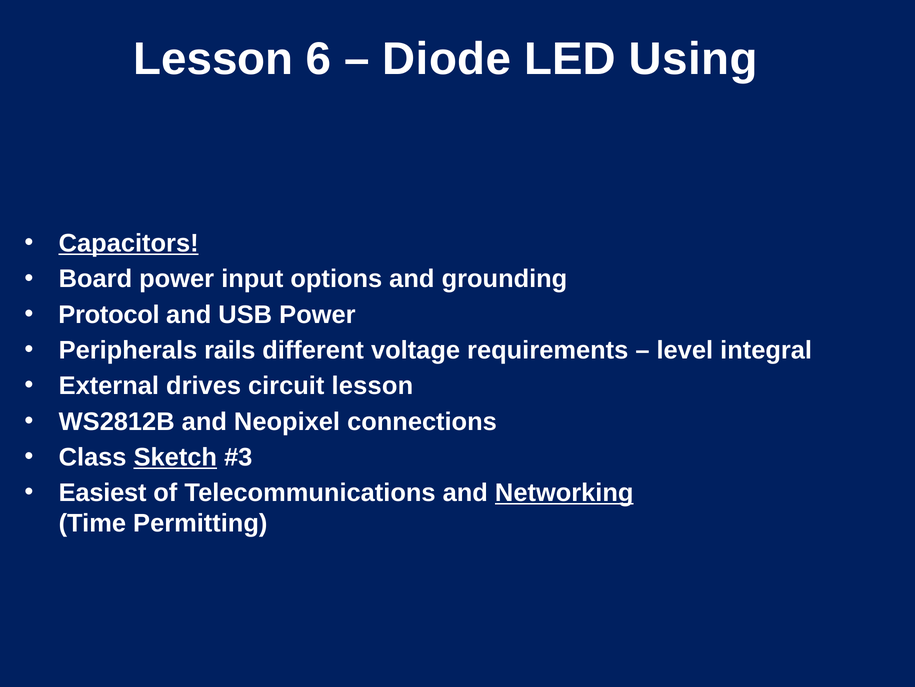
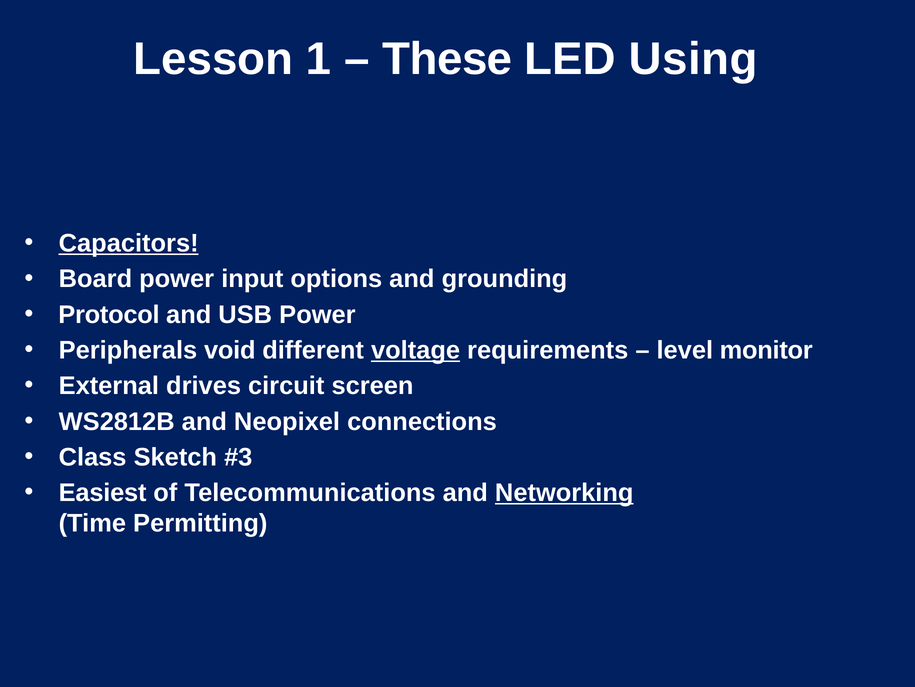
6: 6 -> 1 (319, 59)
Diode: Diode -> These (447, 59)
rails: rails -> void (230, 350)
voltage underline: none -> present (416, 350)
integral: integral -> monitor (766, 350)
circuit lesson: lesson -> screen (372, 386)
Sketch underline: present -> none (175, 457)
